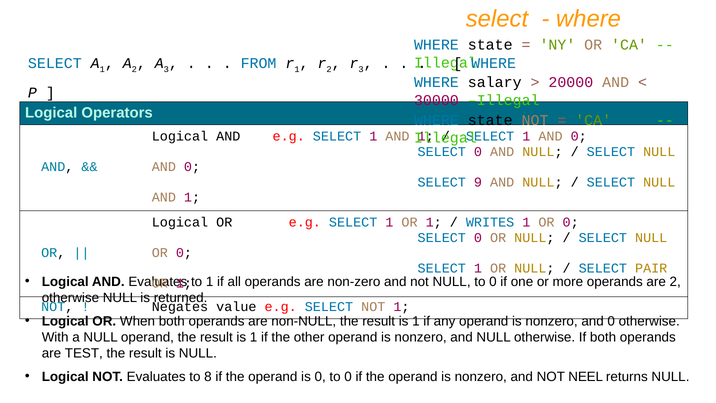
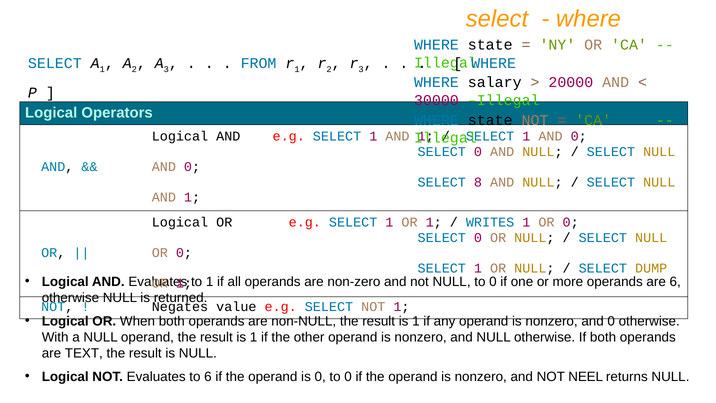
9: 9 -> 8 (478, 182)
PAIR: PAIR -> DUMP (651, 268)
are 2: 2 -> 6 (675, 282)
TEST: TEST -> TEXT (84, 353)
to 8: 8 -> 6 (208, 376)
